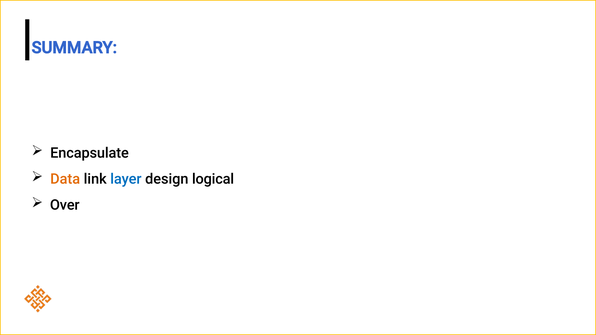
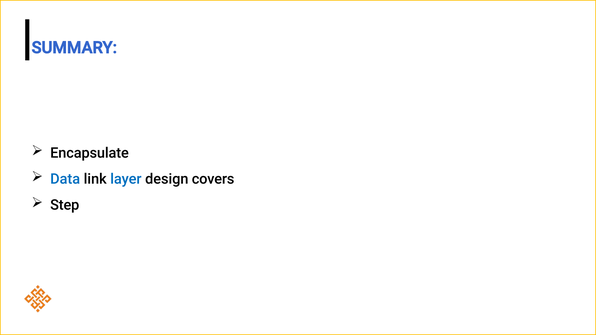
Data colour: orange -> blue (65, 179)
logical: logical -> covers (213, 179)
Over: Over -> Step (65, 205)
